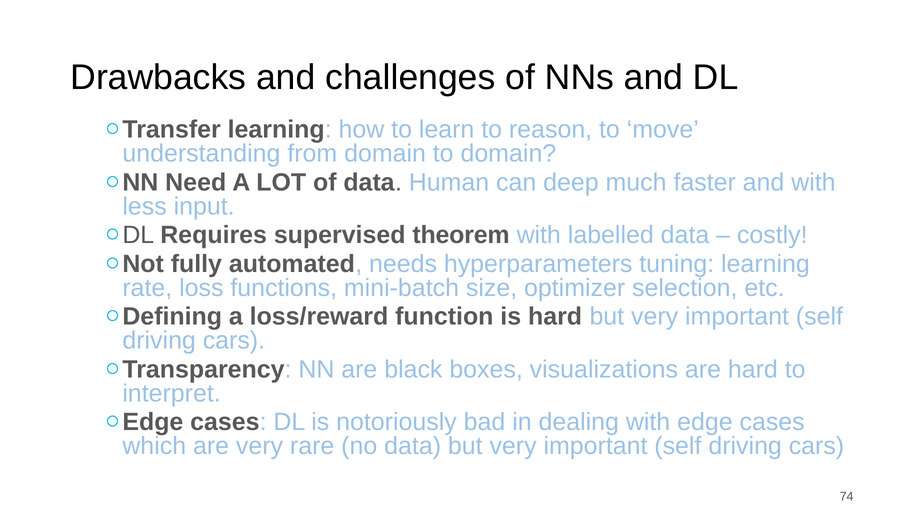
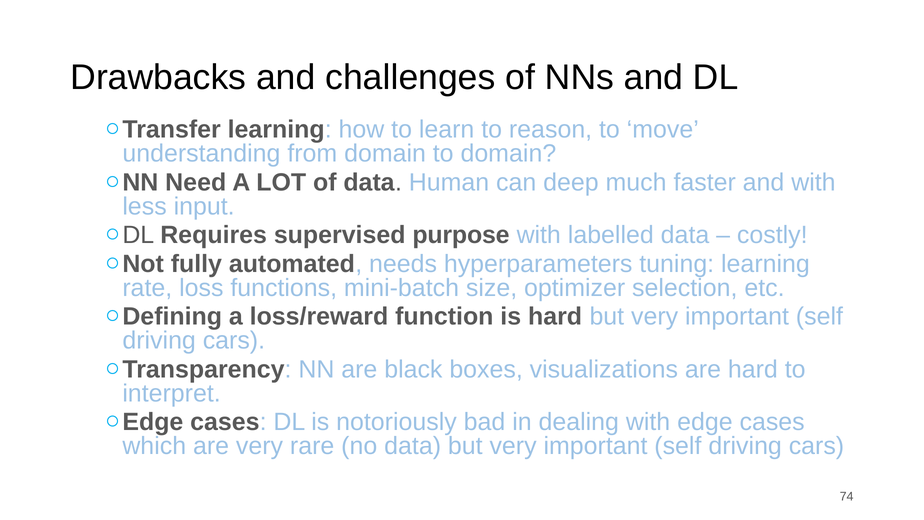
theorem: theorem -> purpose (461, 235)
